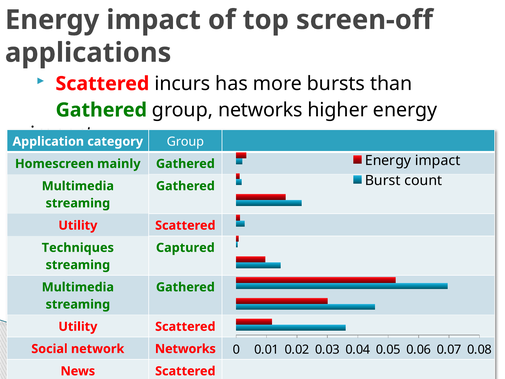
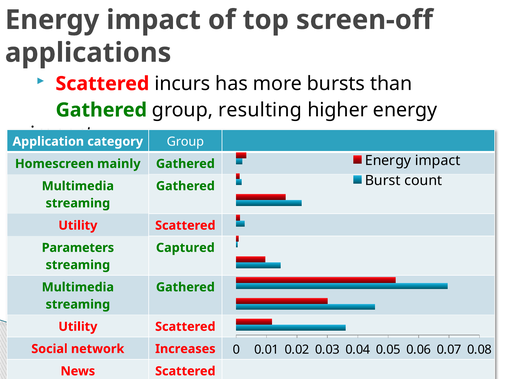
group networks: networks -> resulting (260, 110)
Techniques: Techniques -> Parameters (78, 248)
network Networks: Networks -> Increases (185, 349)
